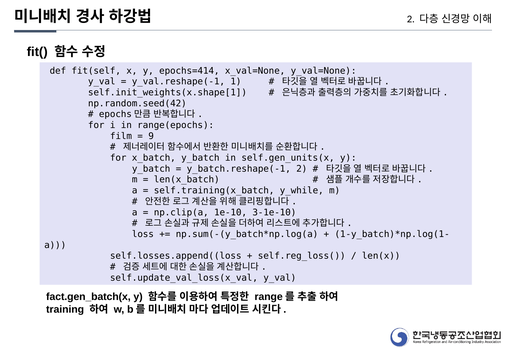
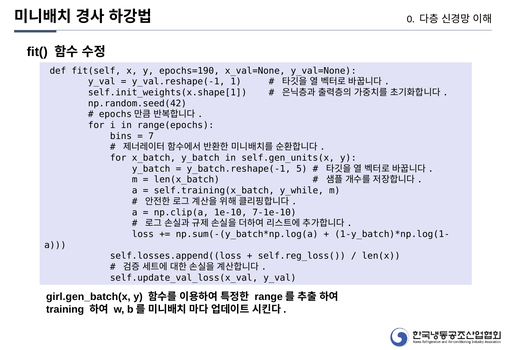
2: 2 -> 0 (411, 19)
epochs=414: epochs=414 -> epochs=190 (189, 71)
film: film -> bins (121, 136)
9: 9 -> 7 (151, 136)
y_batch.reshape(-1 2: 2 -> 5 (302, 169)
3-1e-10: 3-1e-10 -> 7-1e-10 (274, 213)
fact.gen_batch(x: fact.gen_batch(x -> girl.gen_batch(x (88, 297)
